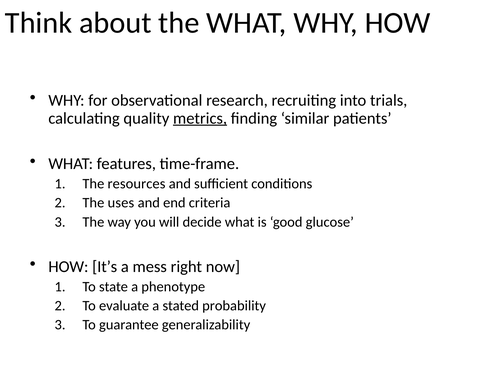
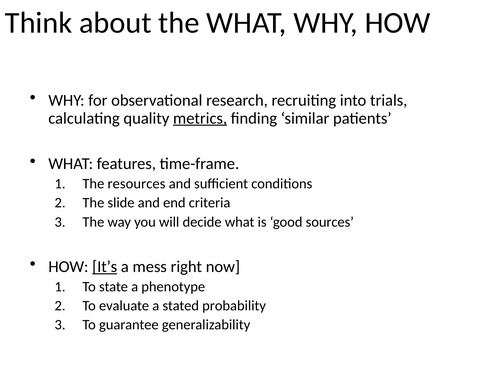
uses: uses -> slide (121, 203)
glucose: glucose -> sources (330, 222)
It’s underline: none -> present (105, 267)
